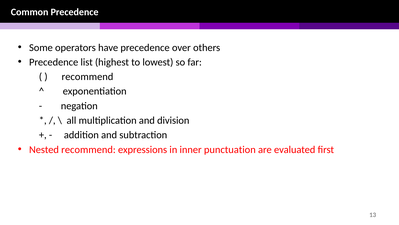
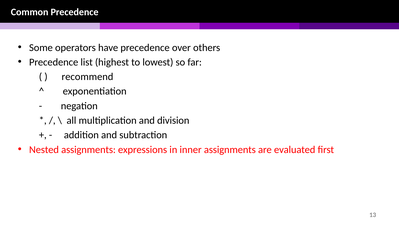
Nested recommend: recommend -> assignments (88, 149)
inner punctuation: punctuation -> assignments (230, 149)
